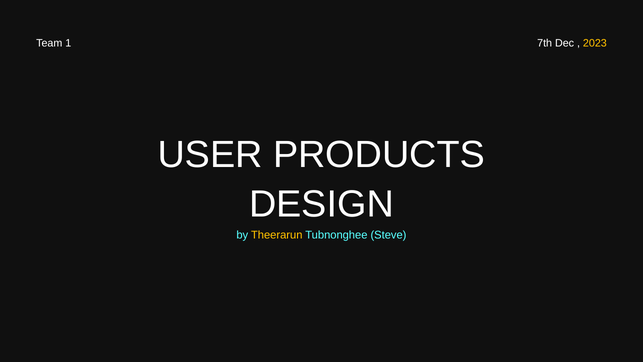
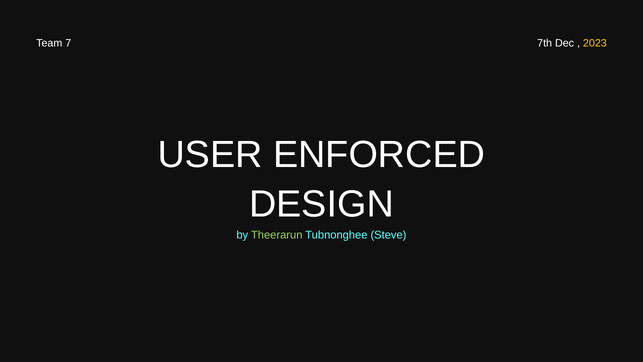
1: 1 -> 7 (68, 43)
PRODUCTS: PRODUCTS -> ENFORCED (379, 155)
Theerarun colour: yellow -> light green (277, 235)
